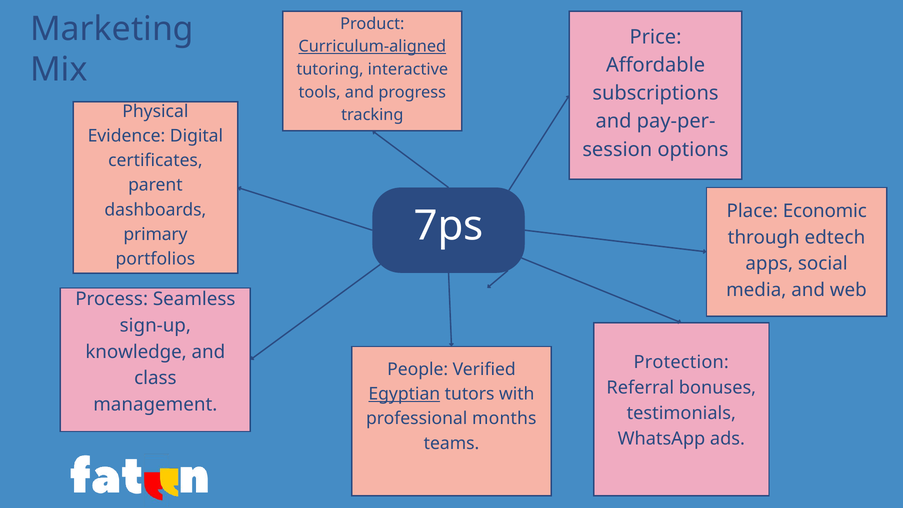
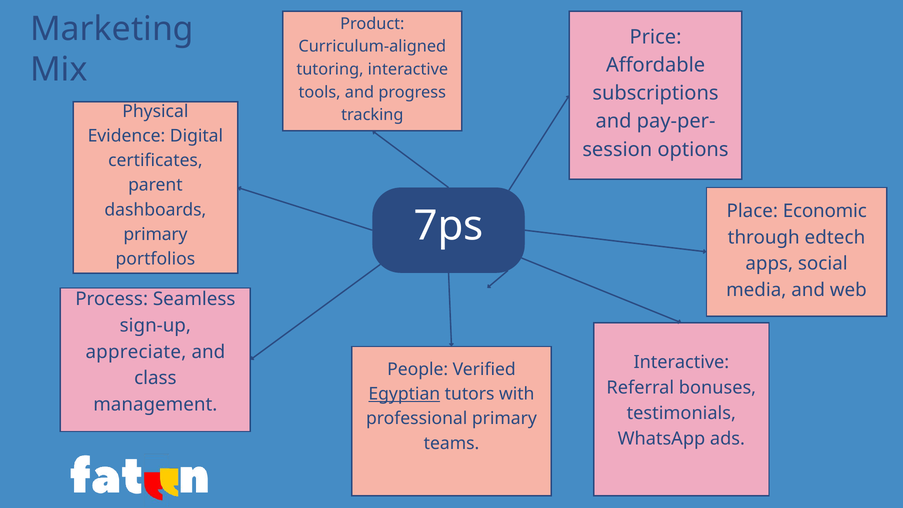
Curriculum-aligned underline: present -> none (372, 46)
knowledge: knowledge -> appreciate (136, 352)
Protection: Protection -> Interactive (681, 362)
professional months: months -> primary (504, 419)
